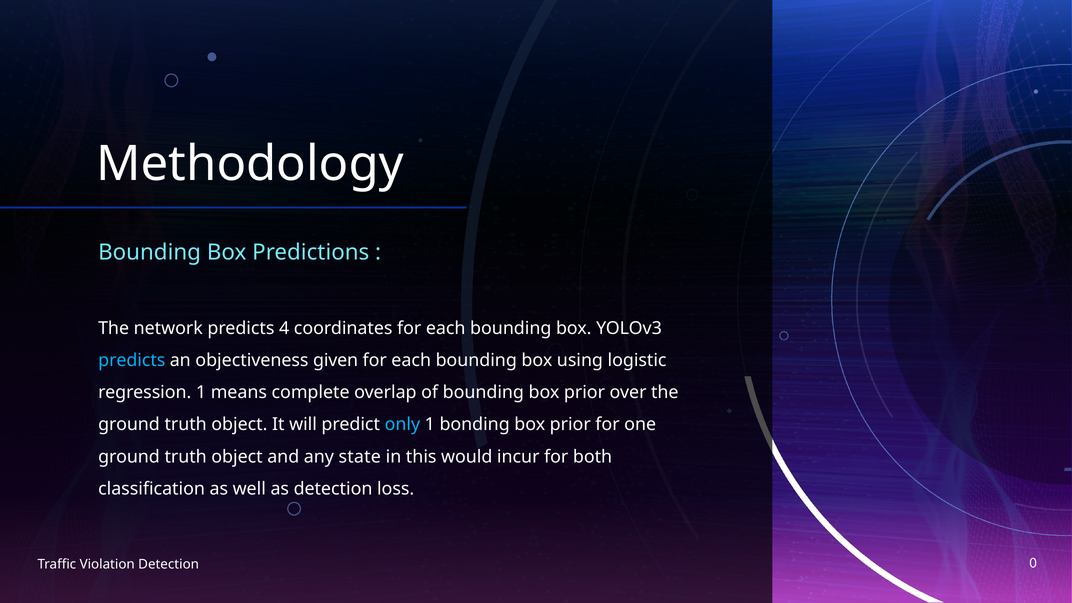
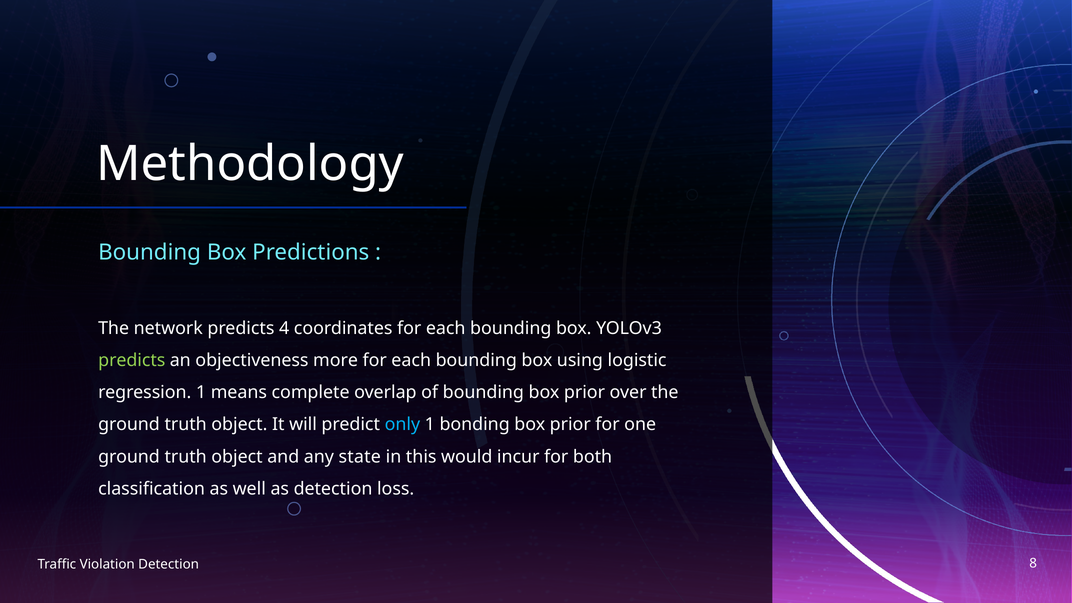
predicts colour: light blue -> light green (132, 360)
given: given -> more (336, 360)
0: 0 -> 8 (1033, 563)
